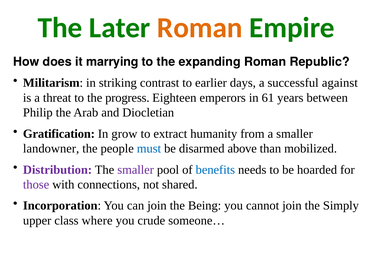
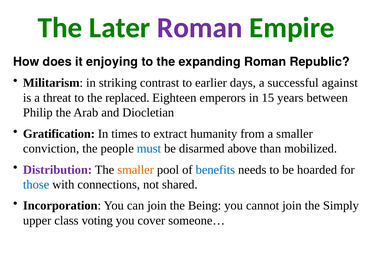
Roman colour: orange -> purple (200, 28)
marrying: marrying -> enjoying (112, 62)
progress: progress -> replaced (127, 98)
61: 61 -> 15 (268, 98)
grow: grow -> times (125, 134)
landowner: landowner -> conviction (51, 149)
smaller colour: purple -> orange (136, 170)
those colour: purple -> blue (36, 185)
where: where -> voting (97, 221)
crude: crude -> cover (151, 221)
